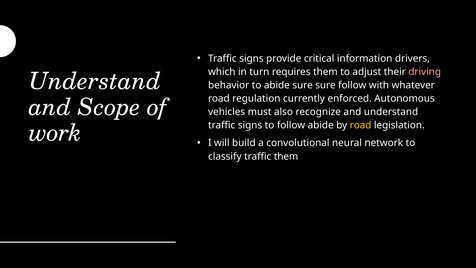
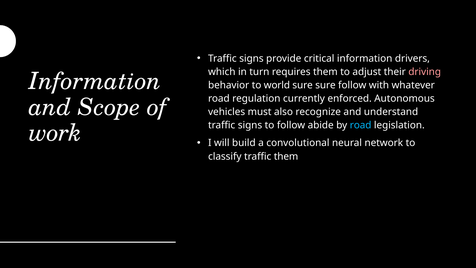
Understand: Understand -> Information (95, 81)
to abide: abide -> world (277, 85)
road colour: yellow -> light blue (361, 125)
